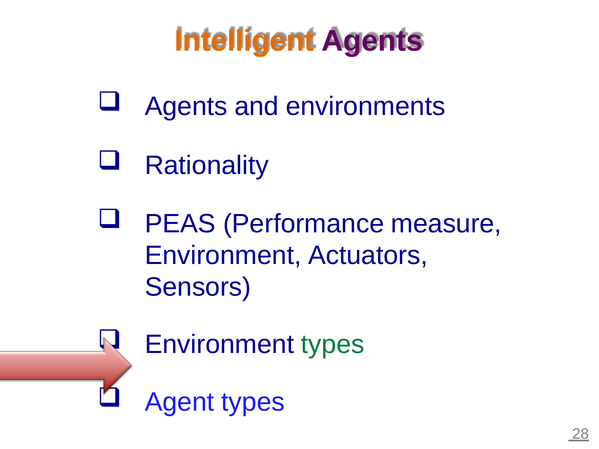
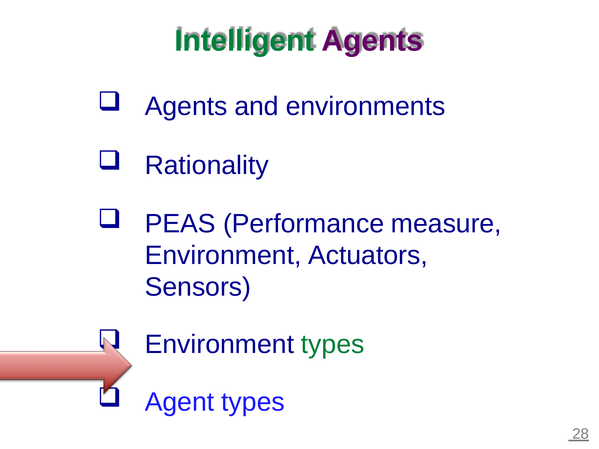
Intelligent colour: orange -> green (244, 41)
